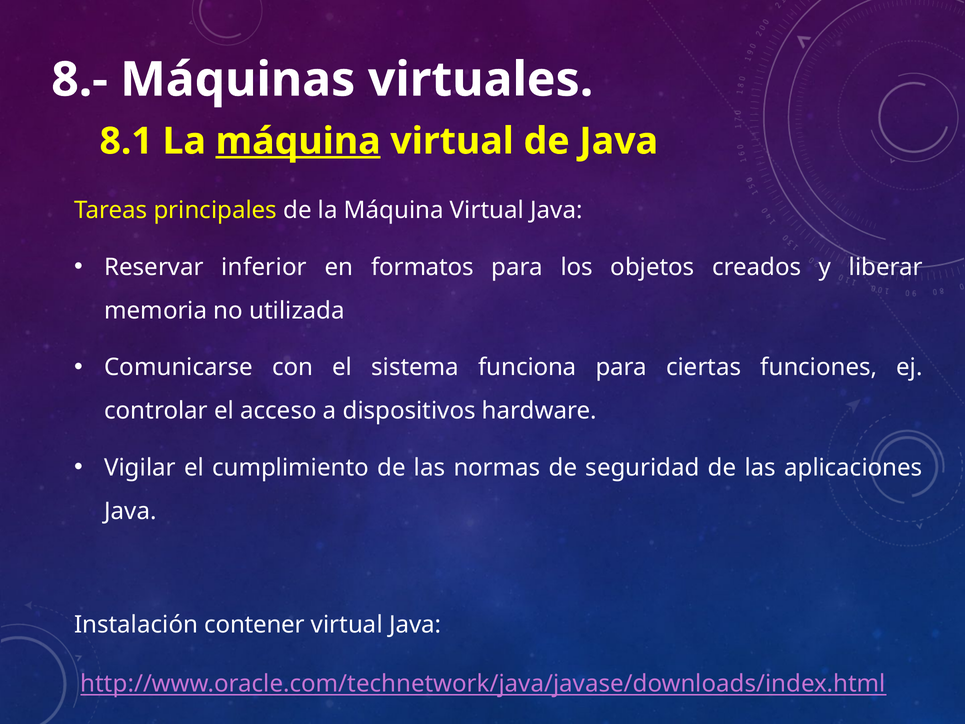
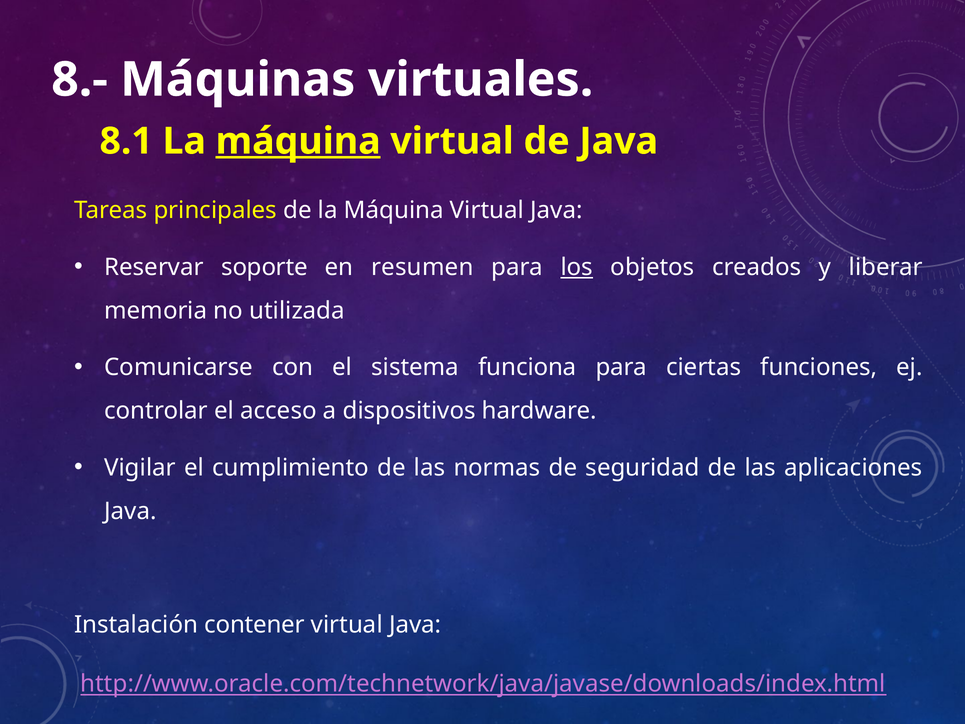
inferior: inferior -> soporte (264, 267)
formatos: formatos -> resumen (422, 267)
los underline: none -> present (577, 267)
